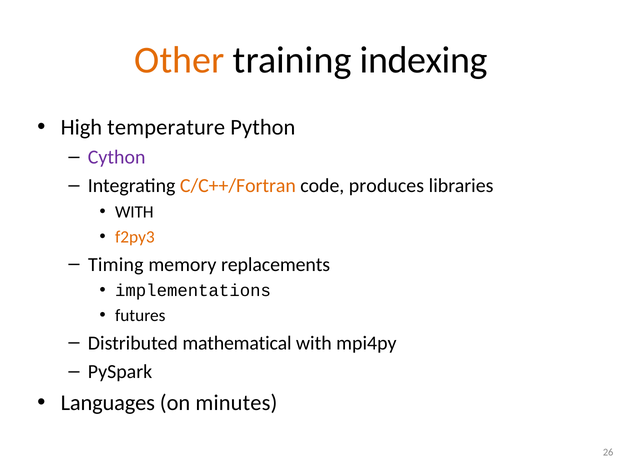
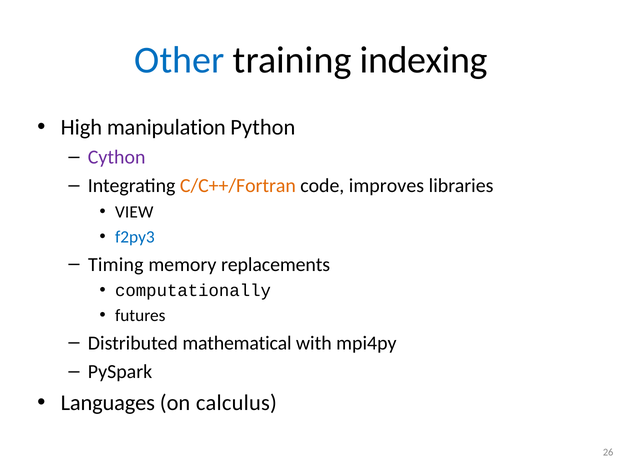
Other colour: orange -> blue (179, 60)
temperature: temperature -> manipulation (166, 127)
produces: produces -> improves (386, 186)
WITH: WITH -> VIEW (134, 212)
f2py3 colour: orange -> blue (135, 237)
implementations: implementations -> computationally (193, 290)
minutes: minutes -> calculus (236, 402)
